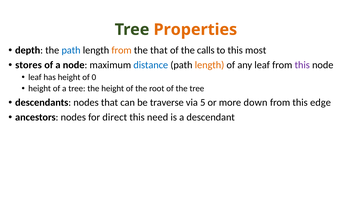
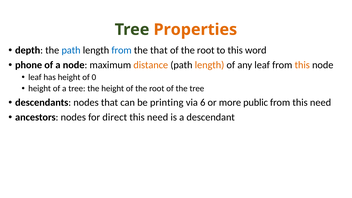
from colour: orange -> blue (122, 50)
calls: calls -> root (206, 50)
most: most -> word (256, 50)
stores: stores -> phone (29, 65)
distance colour: blue -> orange (151, 65)
this colour: purple -> orange (302, 65)
traverse: traverse -> printing (167, 103)
5: 5 -> 6 (203, 103)
down: down -> public (256, 103)
from this edge: edge -> need (321, 103)
